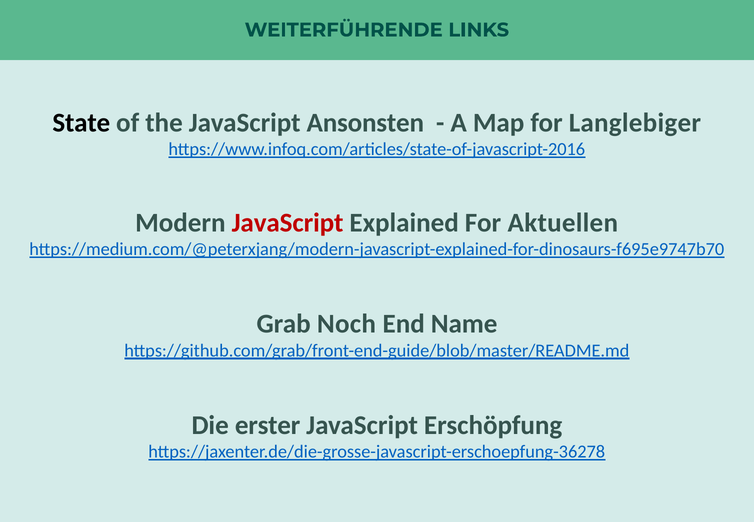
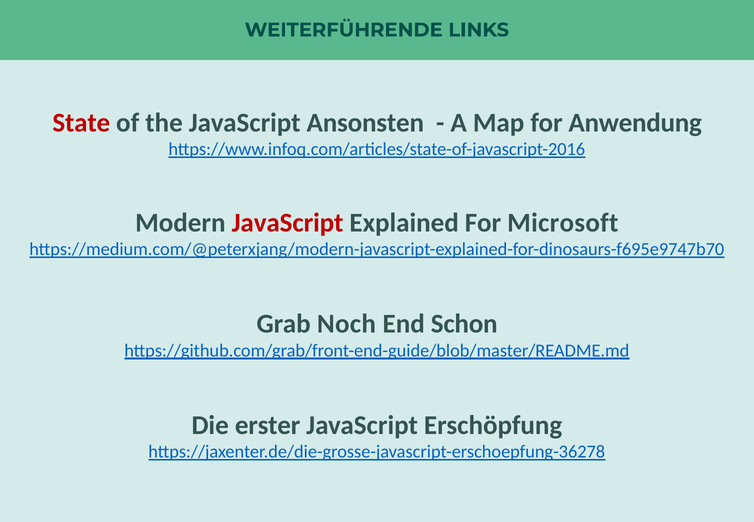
State colour: black -> red (81, 123)
Langlebiger: Langlebiger -> Anwendung (635, 123)
Aktuellen: Aktuellen -> Microsoft (563, 223)
Name: Name -> Schon (464, 324)
